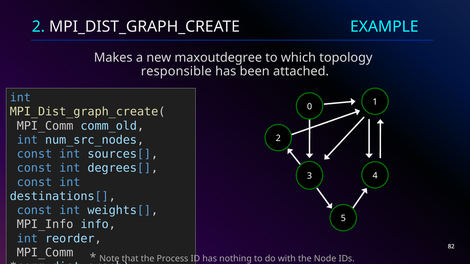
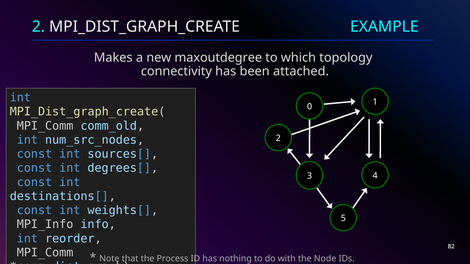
responsible: responsible -> connectivity (176, 71)
